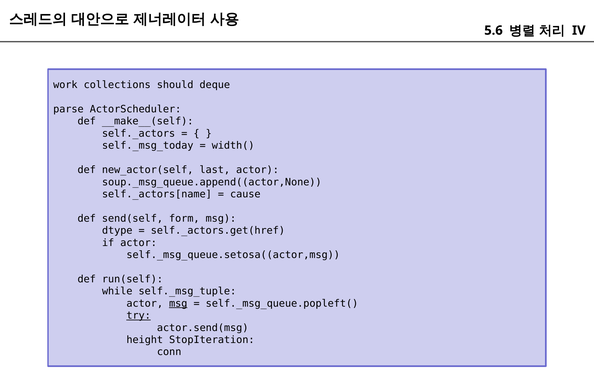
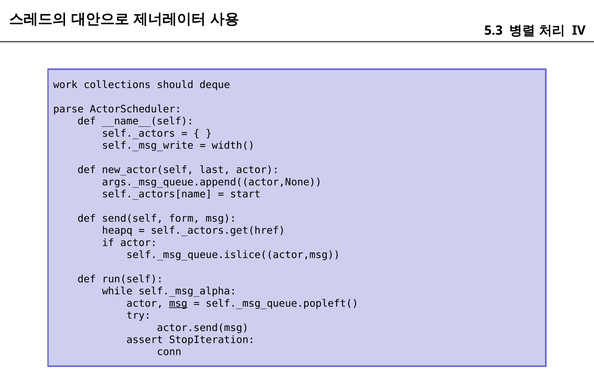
5.6: 5.6 -> 5.3 (493, 30)
__make__(self: __make__(self -> __name__(self (148, 121)
self._msg_today: self._msg_today -> self._msg_write (148, 146)
soup._msg_queue.append((actor,None: soup._msg_queue.append((actor,None -> args._msg_queue.append((actor,None (212, 182)
cause: cause -> start (245, 194)
dtype: dtype -> heapq (117, 231)
self._msg_queue.setosa((actor,msg: self._msg_queue.setosa((actor,msg -> self._msg_queue.islice((actor,msg (233, 255)
self._msg_tuple: self._msg_tuple -> self._msg_alpha (187, 291)
try underline: present -> none (139, 316)
height: height -> assert (145, 340)
